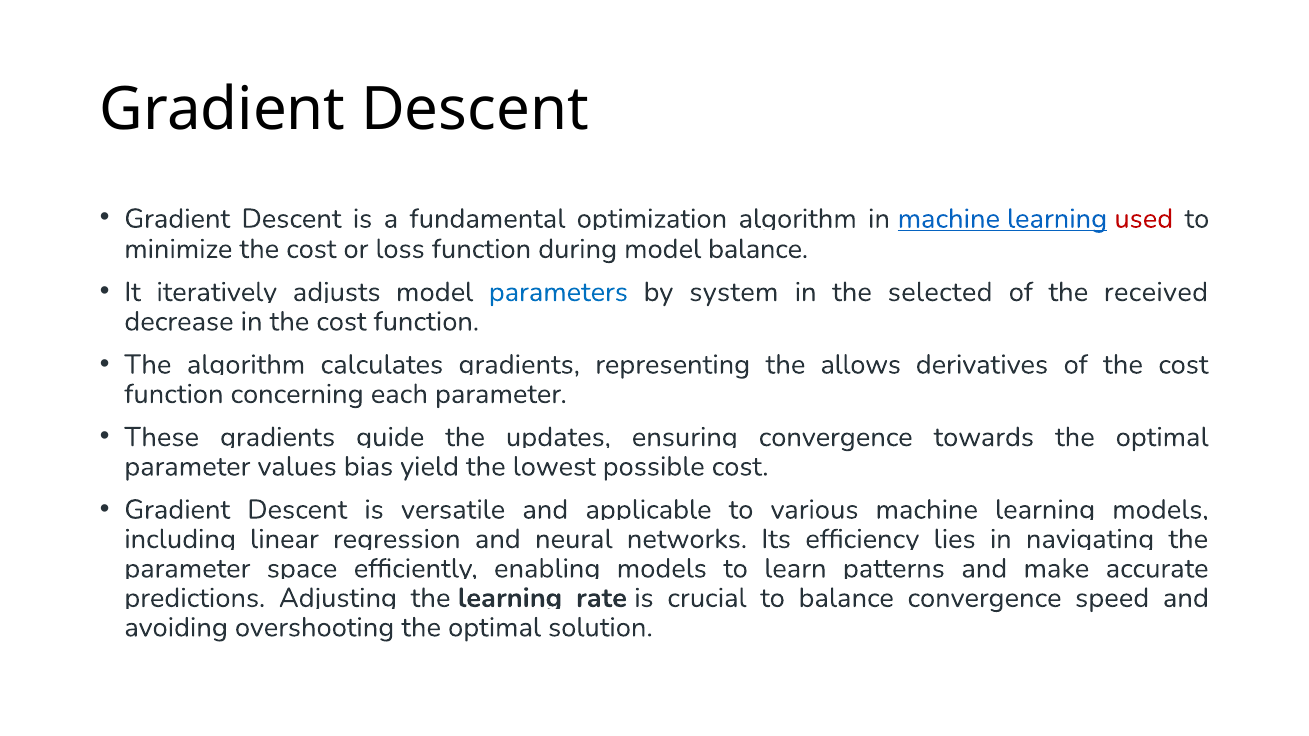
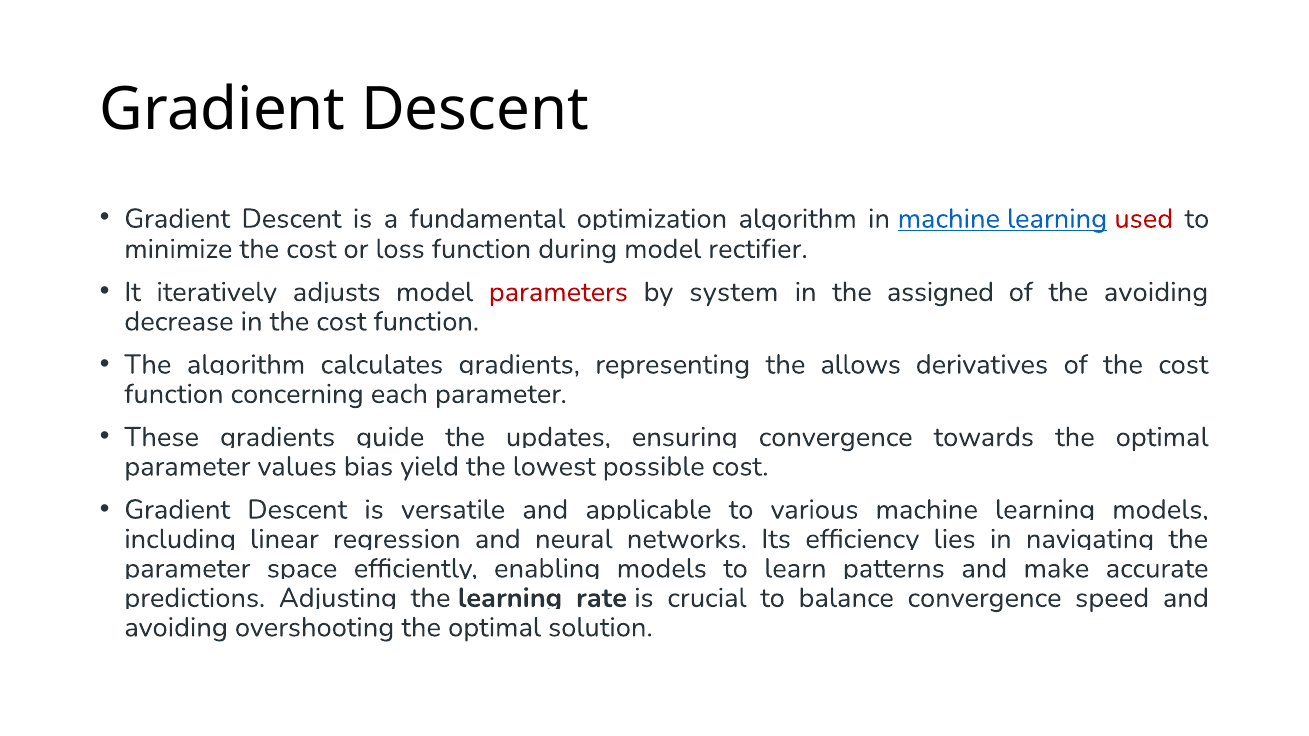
model balance: balance -> rectifier (758, 249)
parameters colour: blue -> red (558, 292)
selected: selected -> assigned (940, 292)
the received: received -> avoiding (1156, 292)
